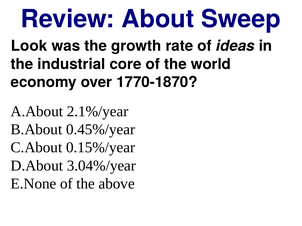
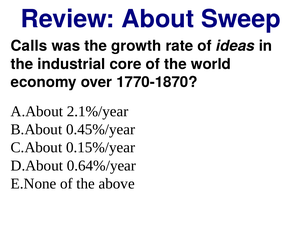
Look: Look -> Calls (29, 46)
3.04%/year: 3.04%/year -> 0.64%/year (101, 166)
